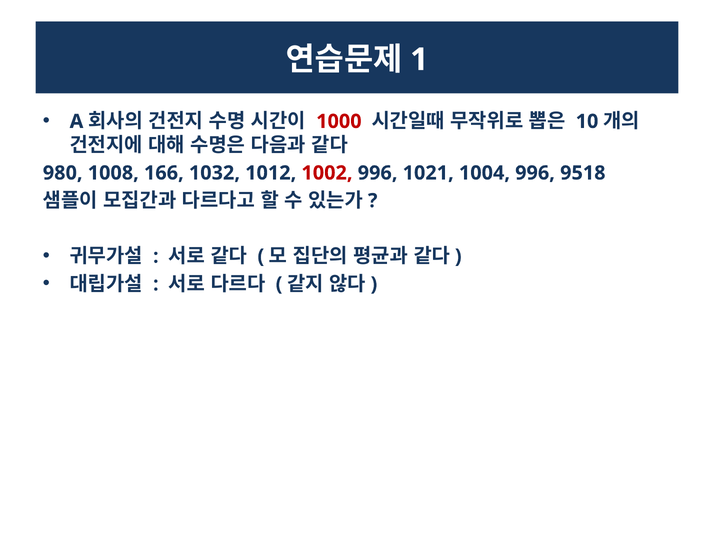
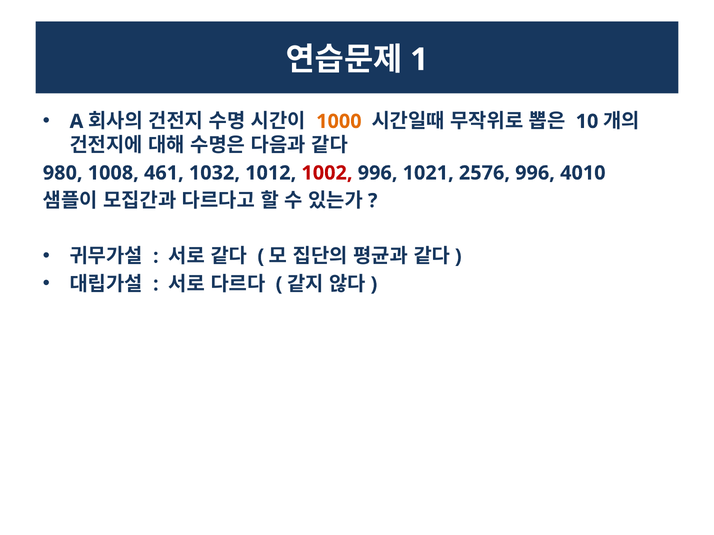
1000 colour: red -> orange (339, 122)
166: 166 -> 461 (164, 173)
1004: 1004 -> 2576 (484, 173)
9518: 9518 -> 4010 (583, 173)
